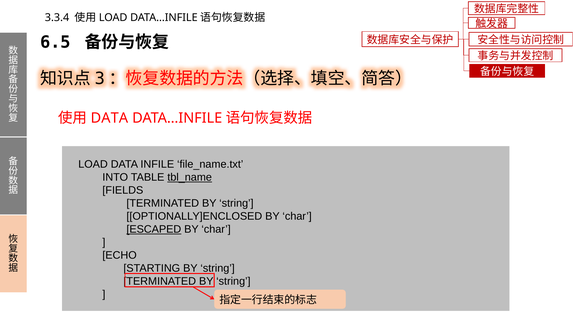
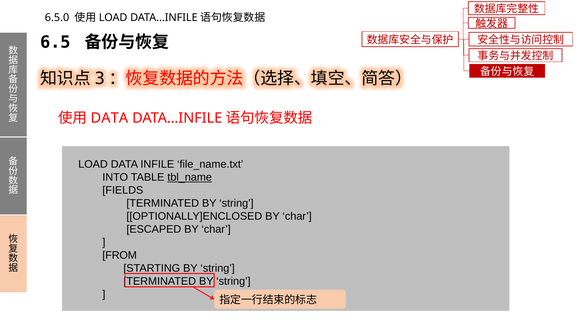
3.3.4: 3.3.4 -> 6.5.0 (57, 18)
ESCAPED underline: present -> none (154, 229)
ECHO: ECHO -> FROM (120, 255)
